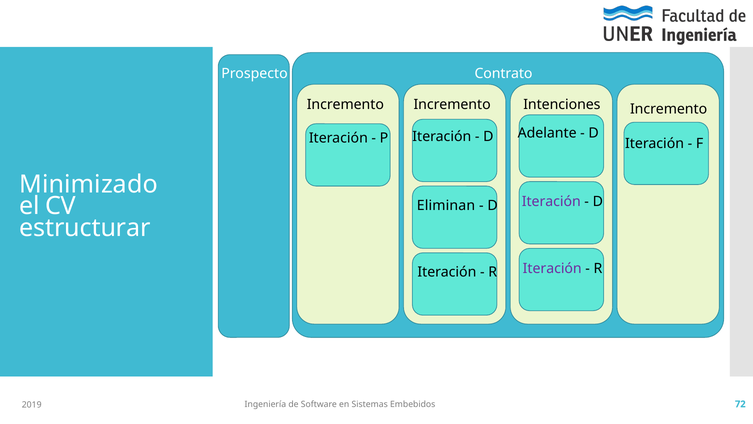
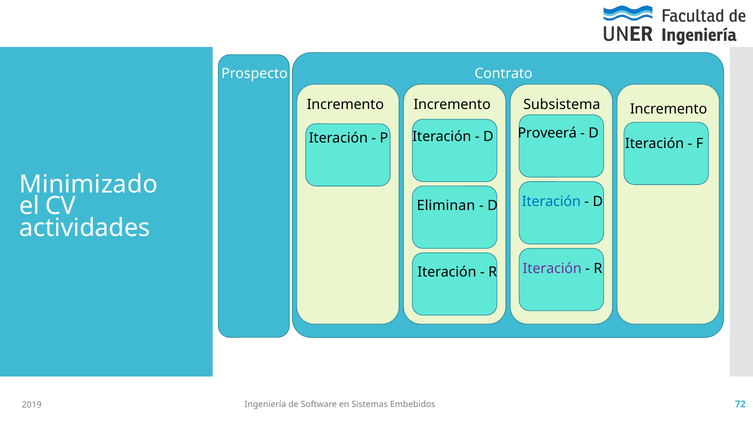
Intenciones: Intenciones -> Subsistema (562, 105)
Adelante: Adelante -> Proveerá (547, 133)
Iteración colour: purple -> blue (551, 202)
estructurar: estructurar -> actividades (85, 228)
